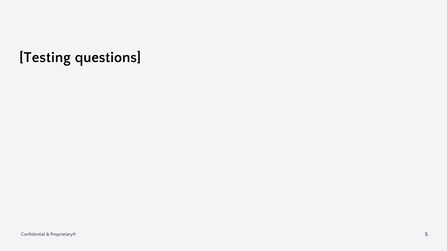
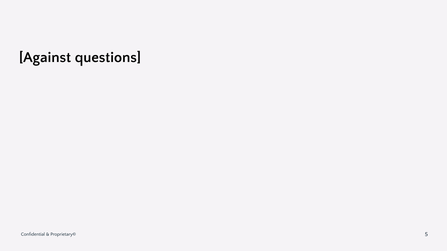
Testing: Testing -> Against (45, 57)
